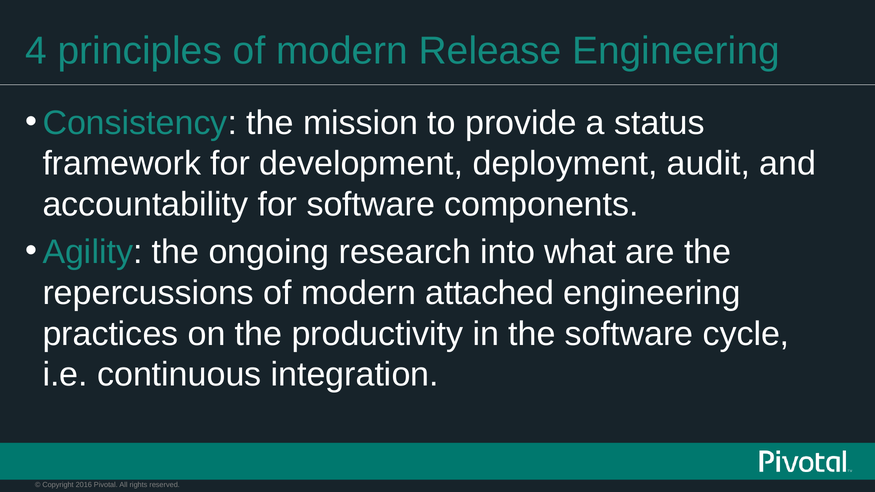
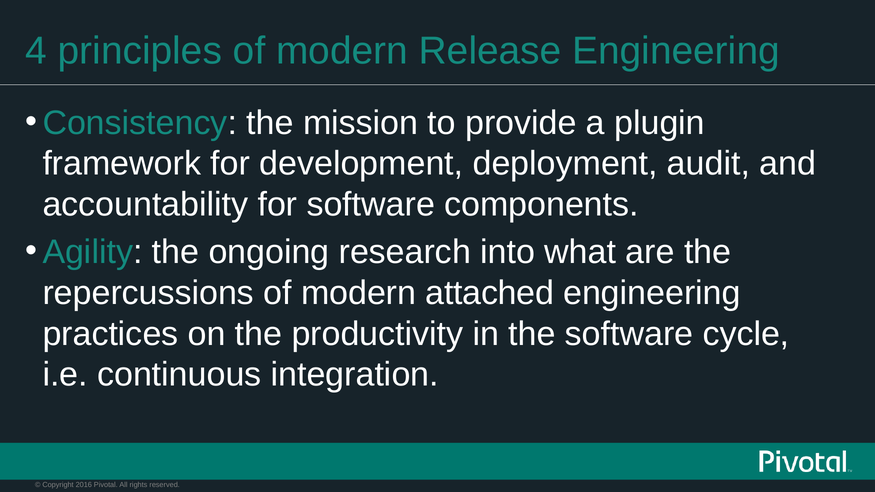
status: status -> plugin (660, 123)
